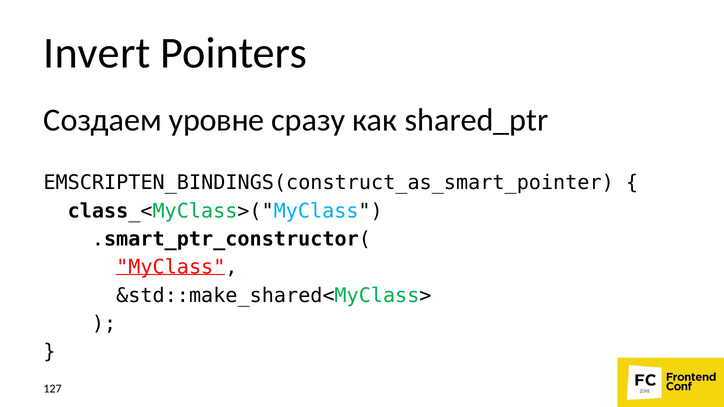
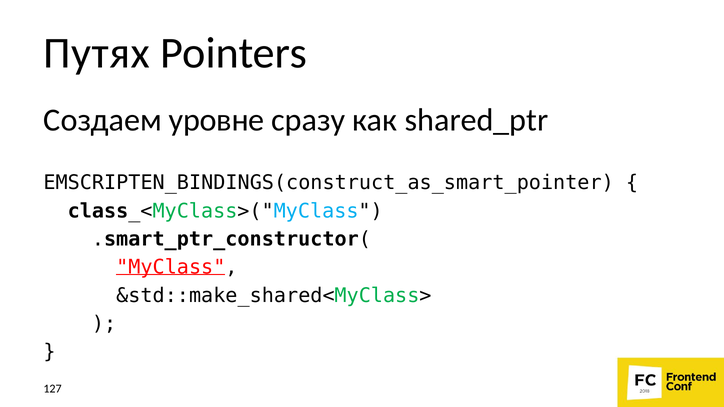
Invert: Invert -> Путях (97, 53)
